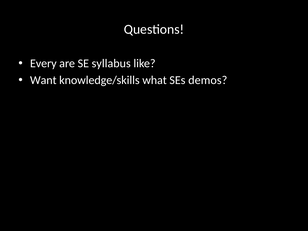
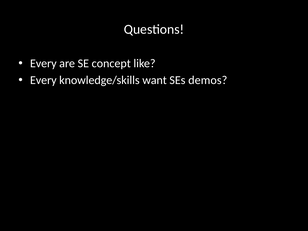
syllabus: syllabus -> concept (111, 63)
Want: Want -> Every (43, 80)
what: what -> want (155, 80)
